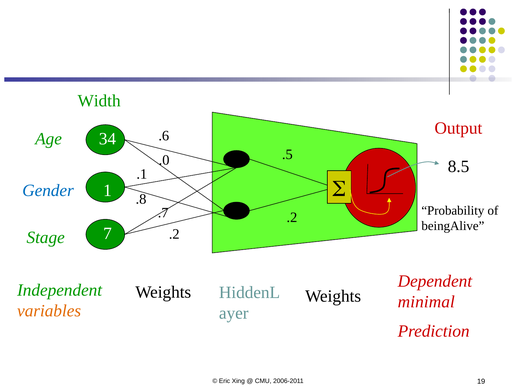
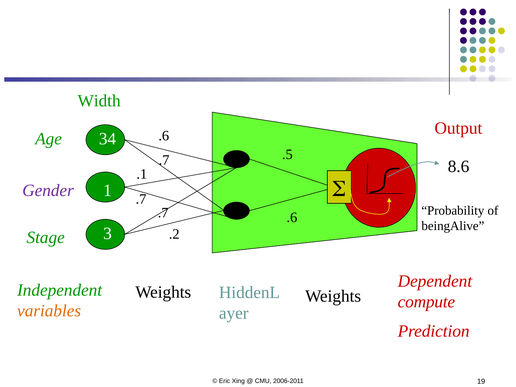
.0: .0 -> .7 (164, 160)
8.5: 8.5 -> 8.6 (459, 167)
Gender colour: blue -> purple (48, 190)
.8: .8 -> .7 (141, 199)
.2: .2 -> .6 (292, 217)
7: 7 -> 3 (108, 233)
minimal: minimal -> compute (426, 302)
